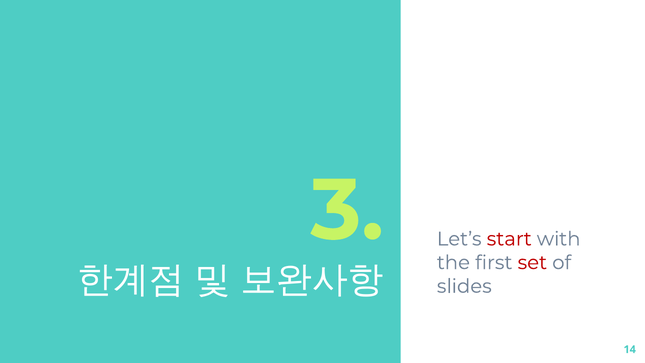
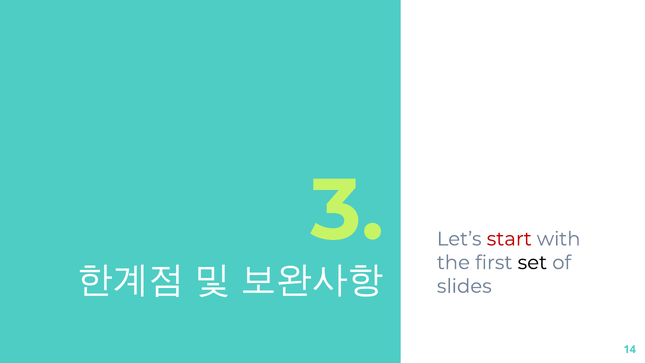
set colour: red -> black (532, 262)
